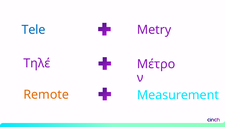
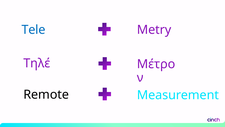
Remote colour: orange -> black (46, 94)
